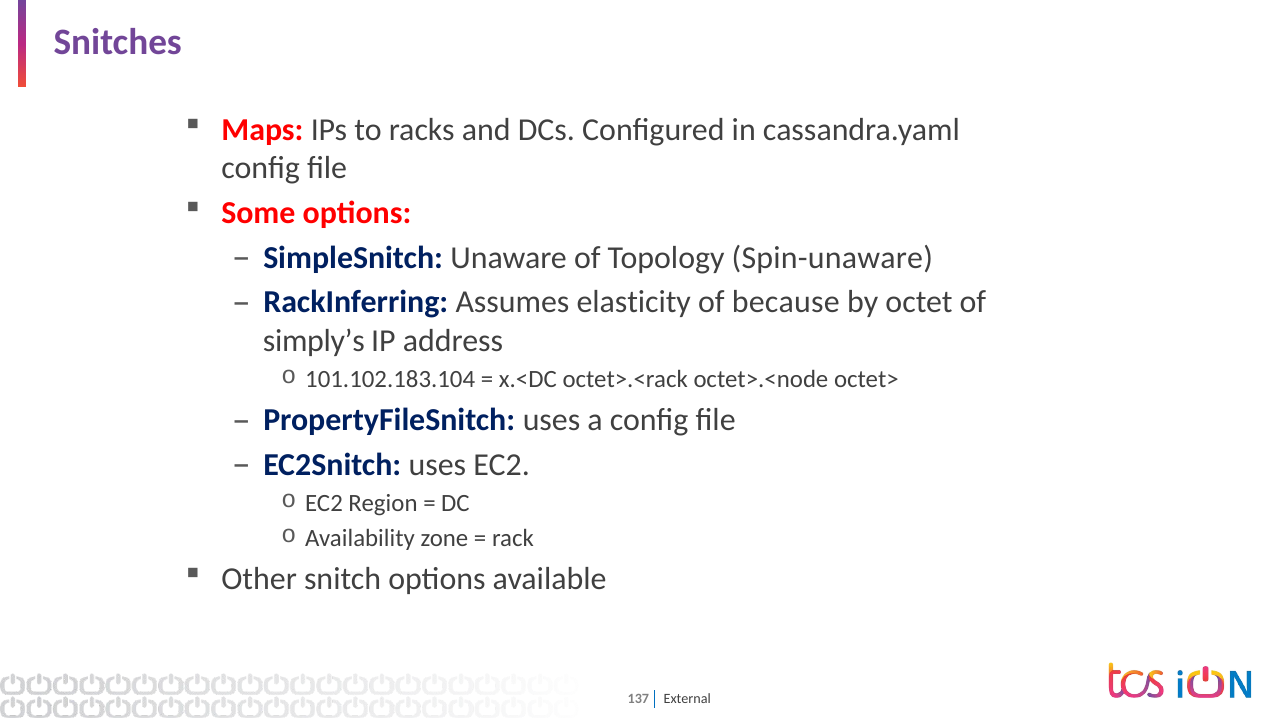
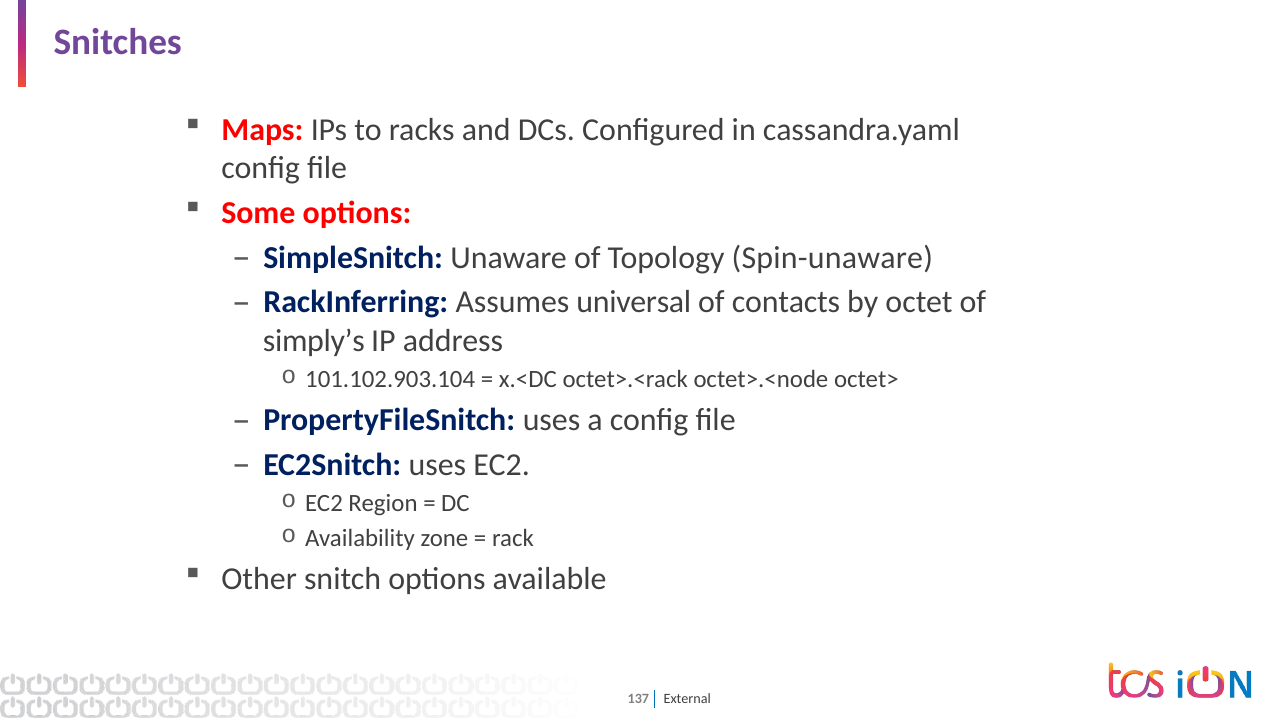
elasticity: elasticity -> universal (634, 302)
because: because -> contacts (786, 302)
101.102.183.104: 101.102.183.104 -> 101.102.903.104 (390, 379)
